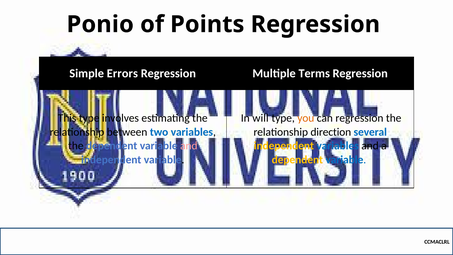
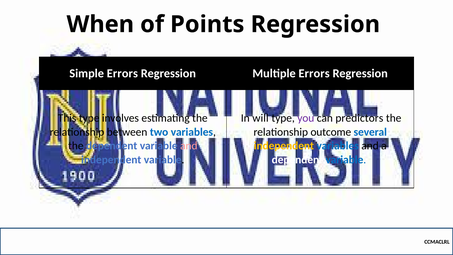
Ponio: Ponio -> When (100, 24)
Multiple Terms: Terms -> Errors (314, 73)
you colour: orange -> purple (306, 118)
can regression: regression -> predictors (359, 118)
direction: direction -> outcome (331, 132)
dependent colour: yellow -> white (297, 160)
